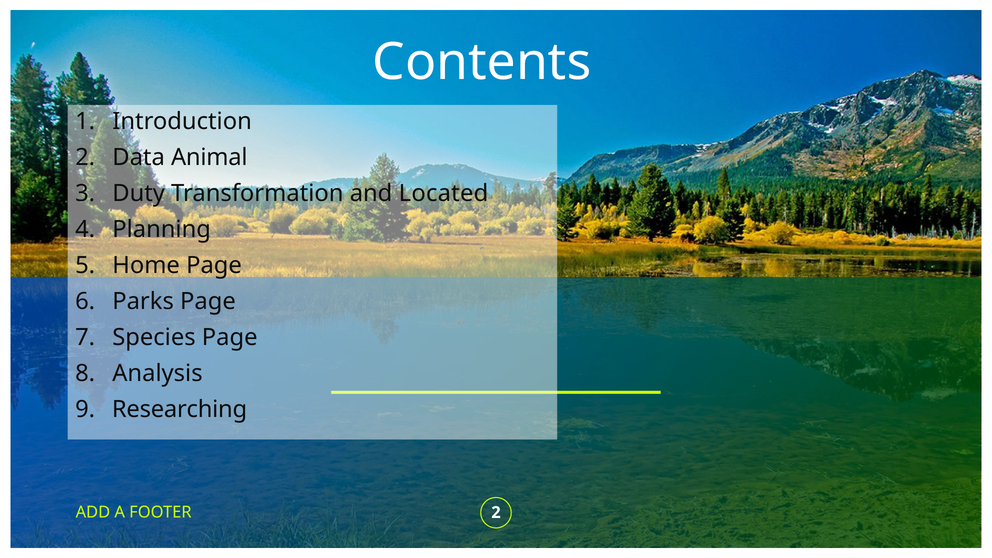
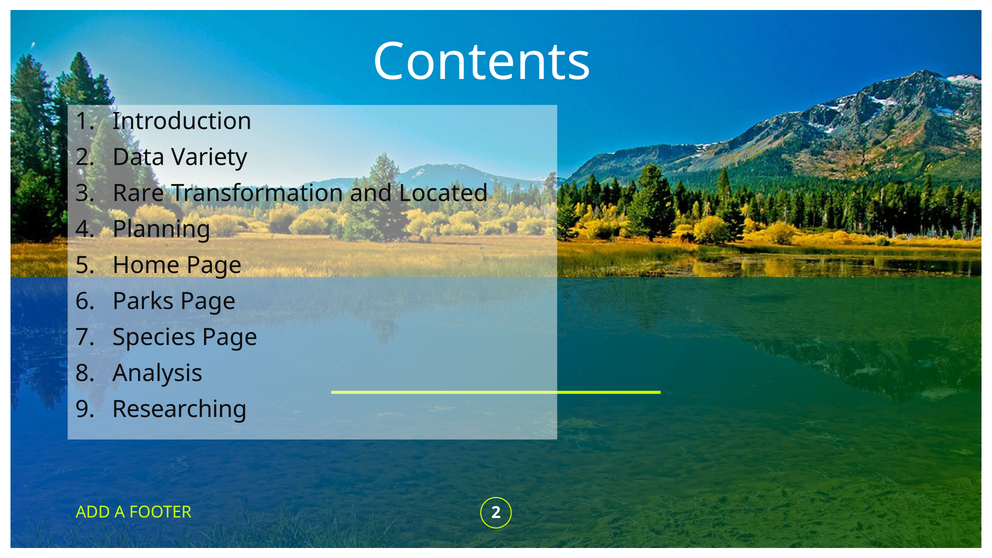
Animal: Animal -> Variety (209, 157)
Duty: Duty -> Rare (138, 193)
